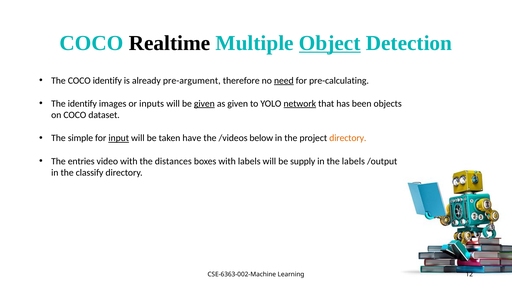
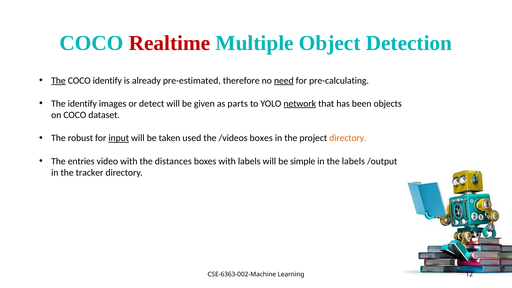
Realtime colour: black -> red (170, 43)
Object underline: present -> none (330, 43)
The underline: none -> present (58, 81)
pre-argument: pre-argument -> pre-estimated (192, 81)
inputs: inputs -> detect (152, 104)
given underline: present -> none (204, 104)
as given: given -> parts (238, 104)
simple: simple -> robust (80, 138)
have: have -> used (192, 138)
/videos below: below -> boxes (261, 138)
supply: supply -> simple (303, 161)
classify: classify -> tracker (90, 173)
